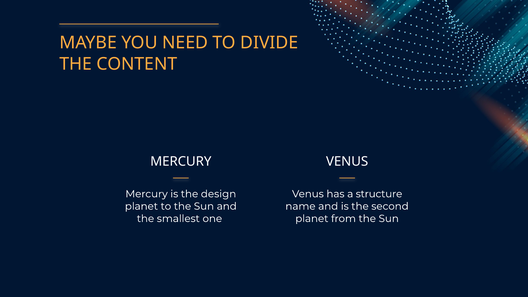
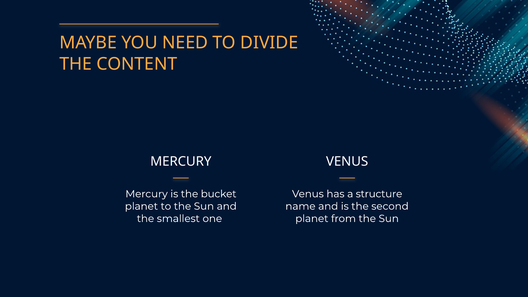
design: design -> bucket (219, 194)
